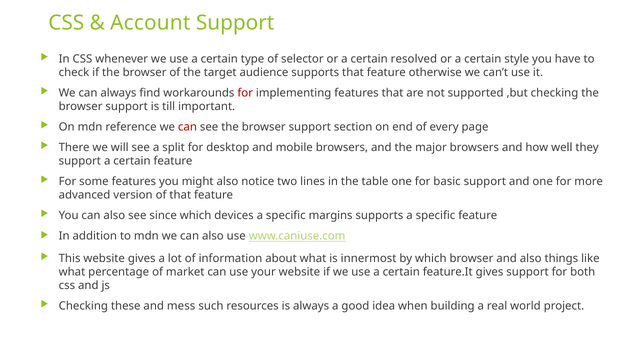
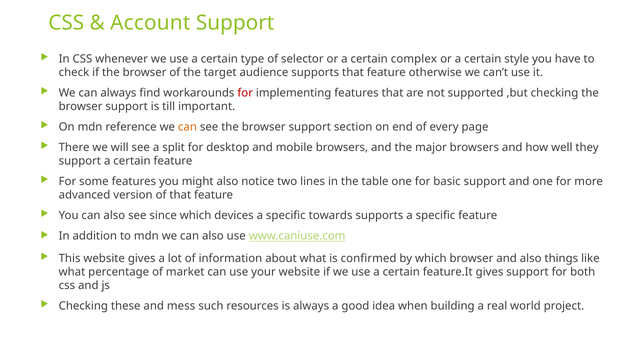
resolved: resolved -> complex (414, 59)
can colour: red -> orange (187, 127)
margins: margins -> towards (331, 216)
innermost: innermost -> confirmed (369, 258)
